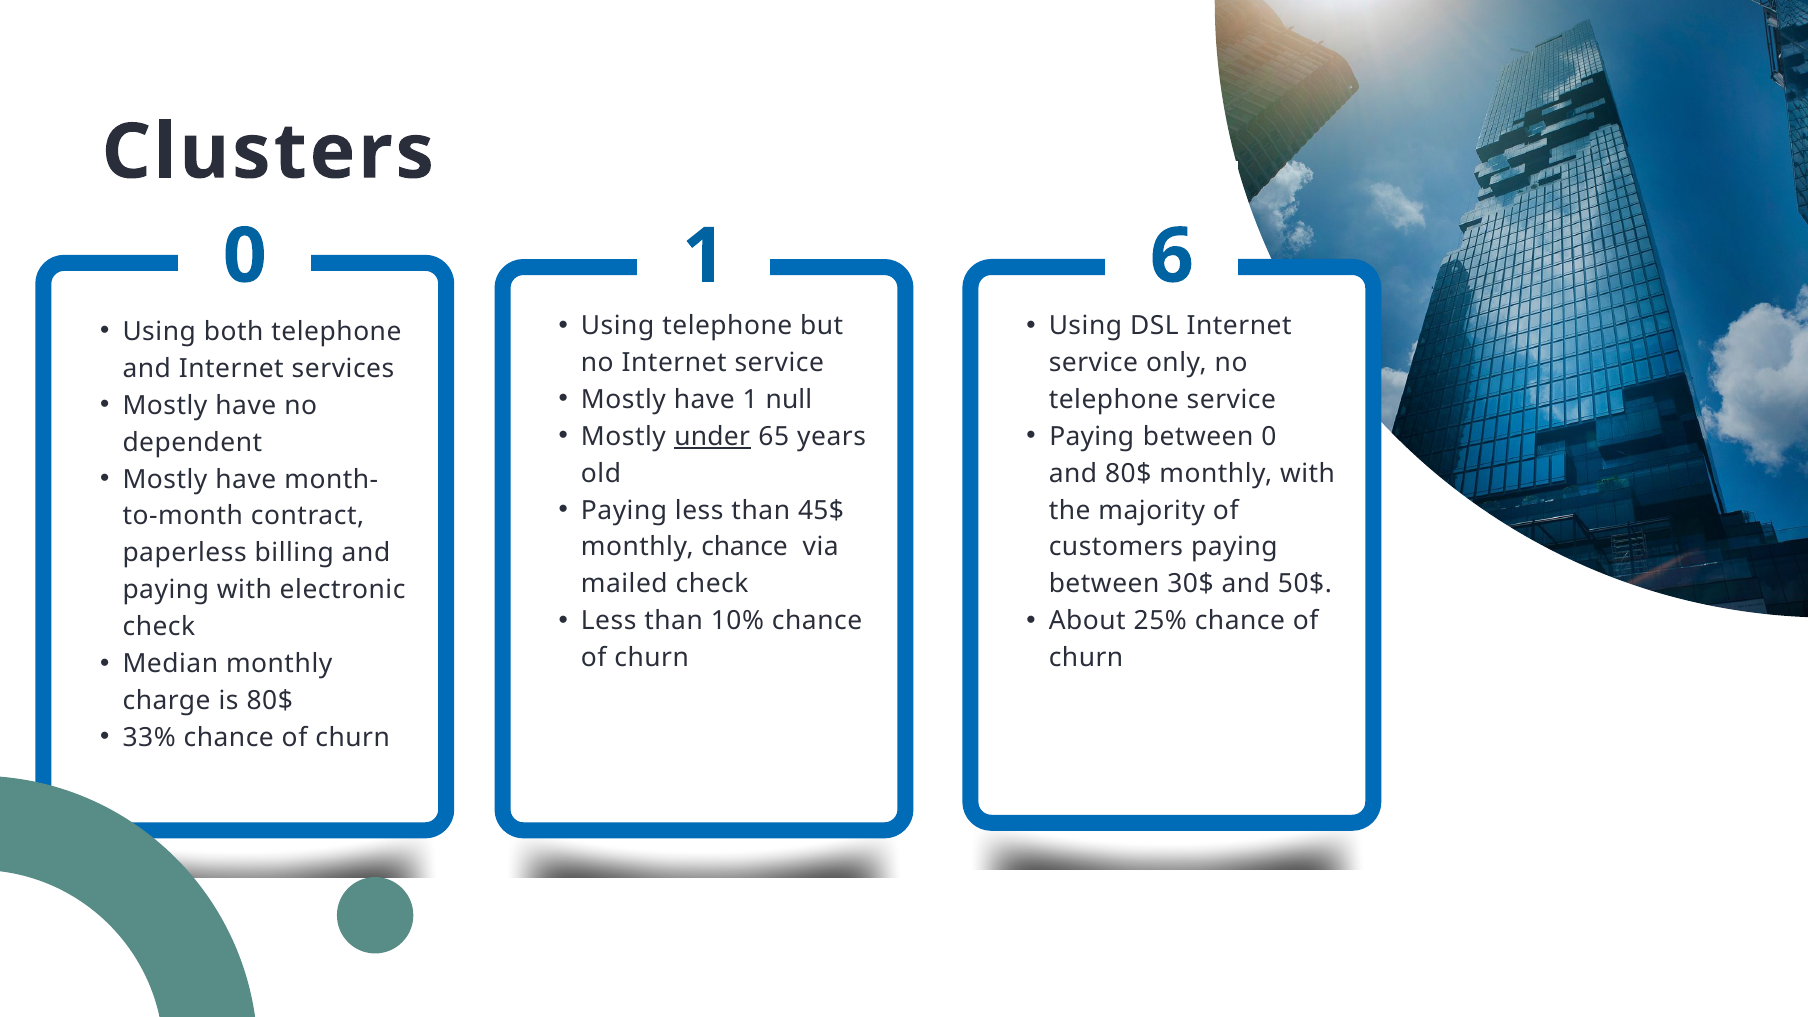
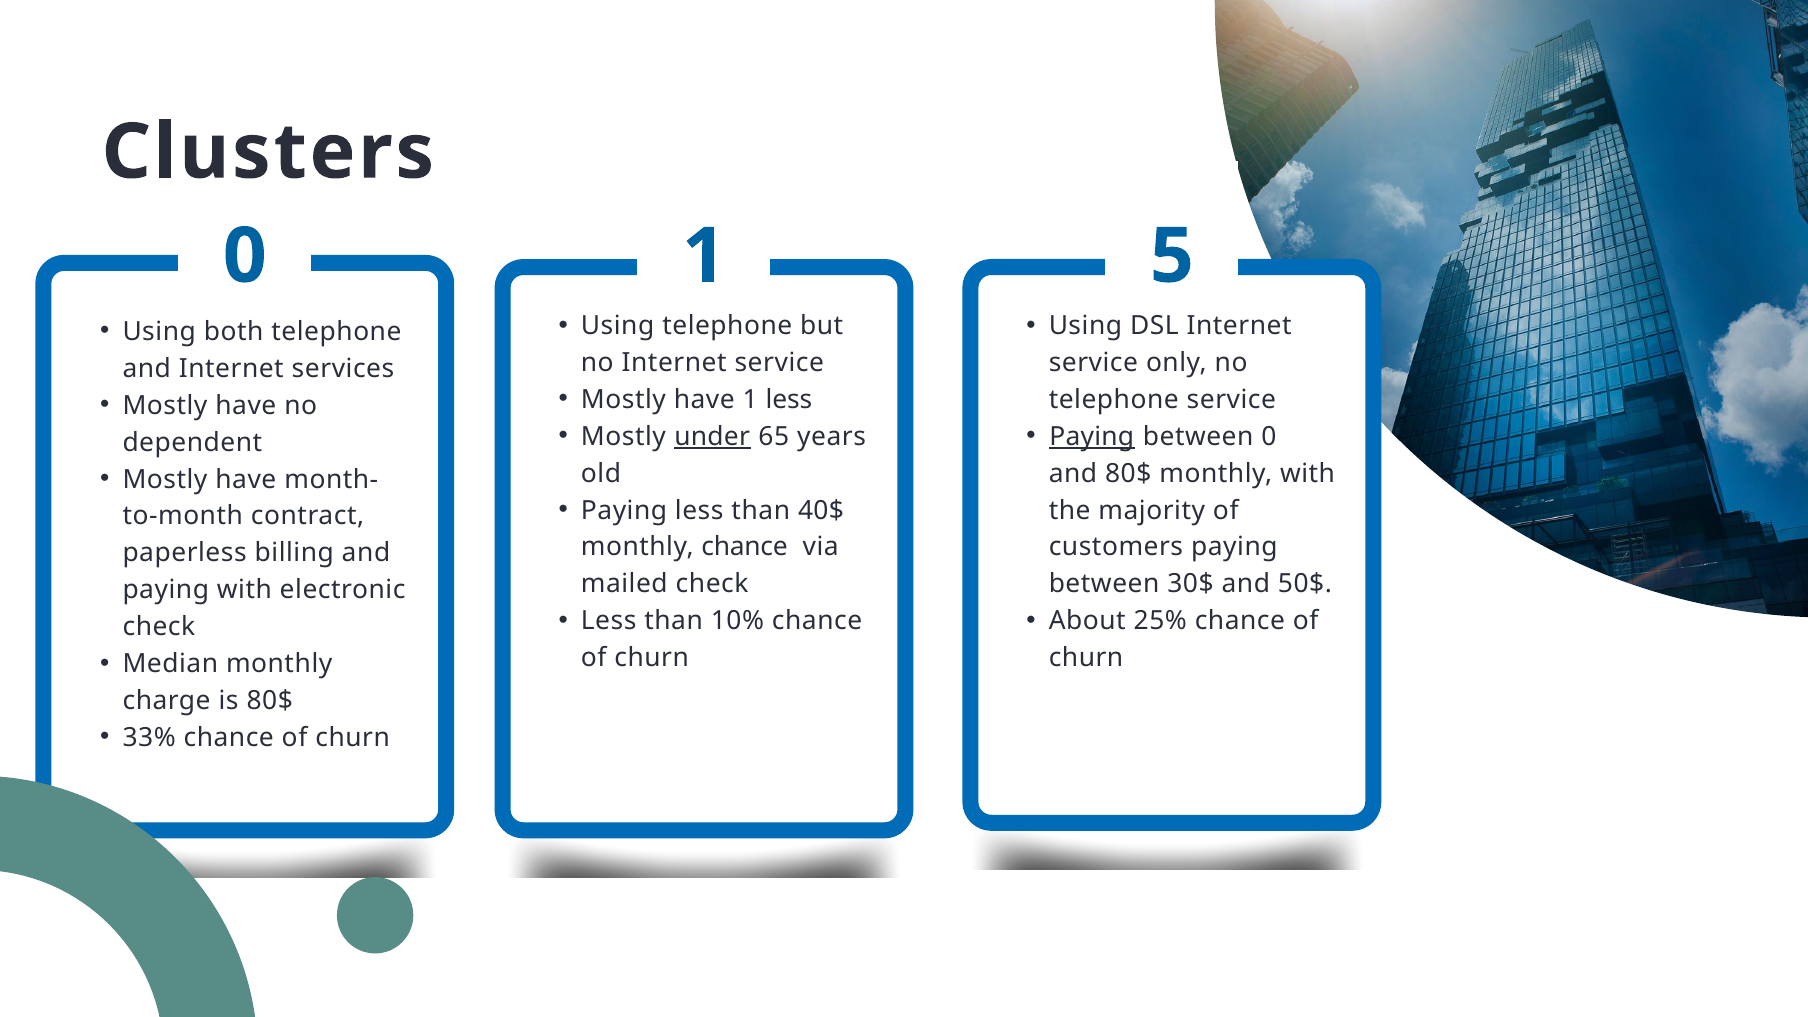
6: 6 -> 5 (1172, 256)
1 null: null -> less (789, 400)
Paying underline: none -> present (1092, 437)
45$: 45$ -> 40$ (821, 510)
